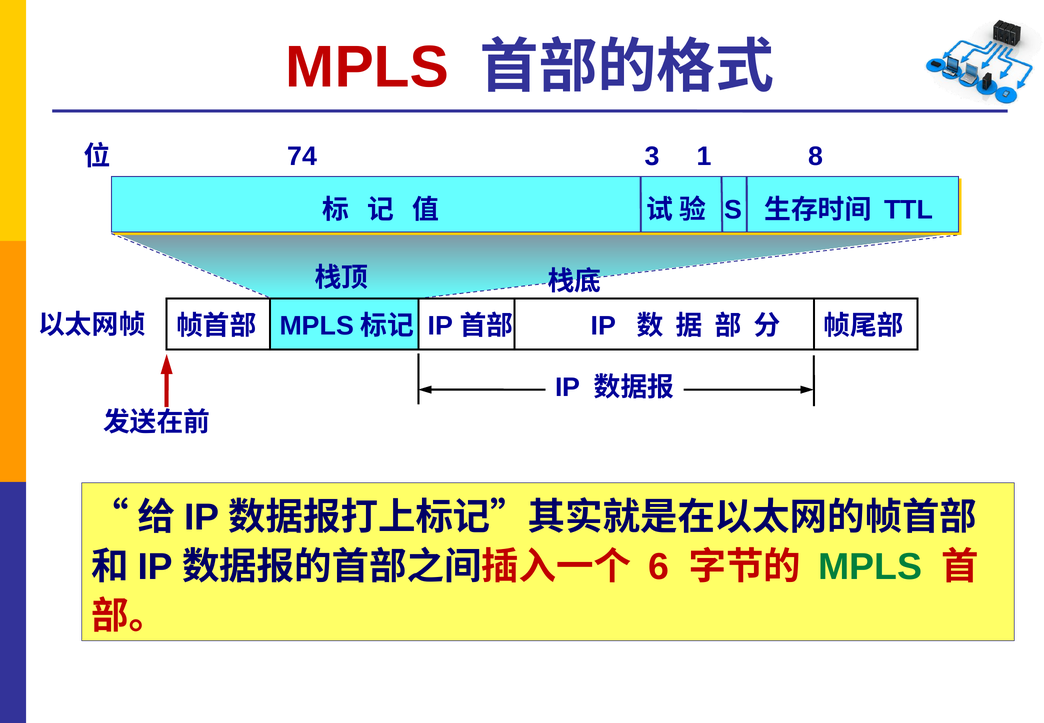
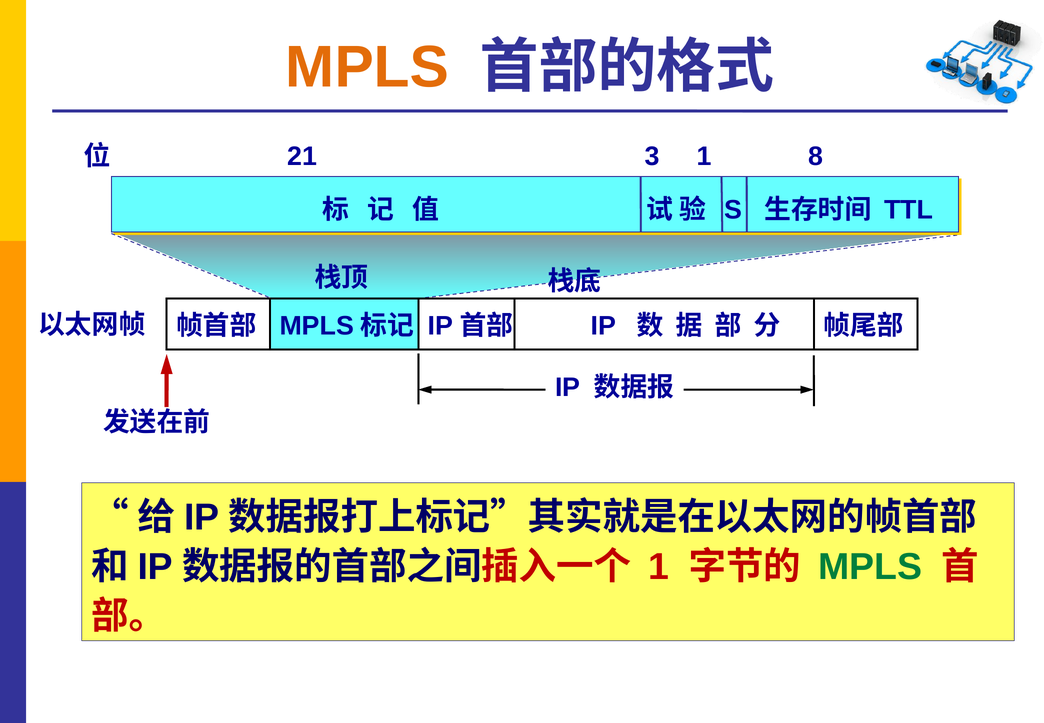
MPLS colour: red -> orange (367, 67)
74: 74 -> 21 (302, 156)
6: 6 -> 1 (659, 567)
